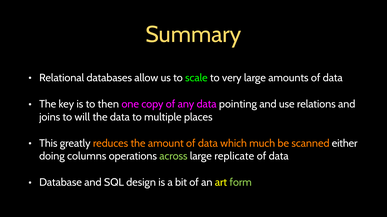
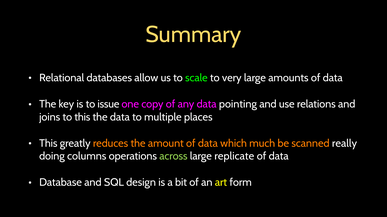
then: then -> issue (108, 105)
to will: will -> this (82, 117)
either: either -> really (345, 144)
form colour: light green -> white (241, 183)
